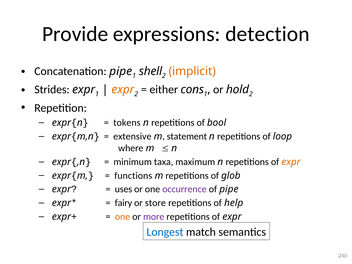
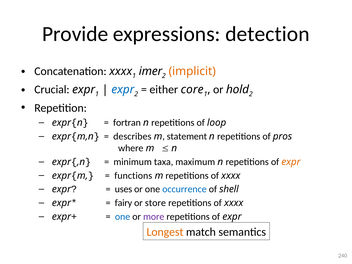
Concatenation pipe: pipe -> xxxx (121, 71)
shell: shell -> imer (151, 71)
Strides: Strides -> Crucial (52, 90)
expr colour: orange -> blue (123, 90)
cons: cons -> core (192, 90)
tokens: tokens -> fortran (127, 123)
bool: bool -> loop (217, 123)
extensive: extensive -> describes (132, 136)
loop: loop -> pros (282, 136)
m repetitions of glob: glob -> xxxx (231, 176)
occurrence colour: purple -> blue (184, 189)
of pipe: pipe -> shell (229, 189)
help: help -> xxxx (234, 203)
one colour: orange -> blue (123, 217)
Longest colour: blue -> orange (165, 232)
